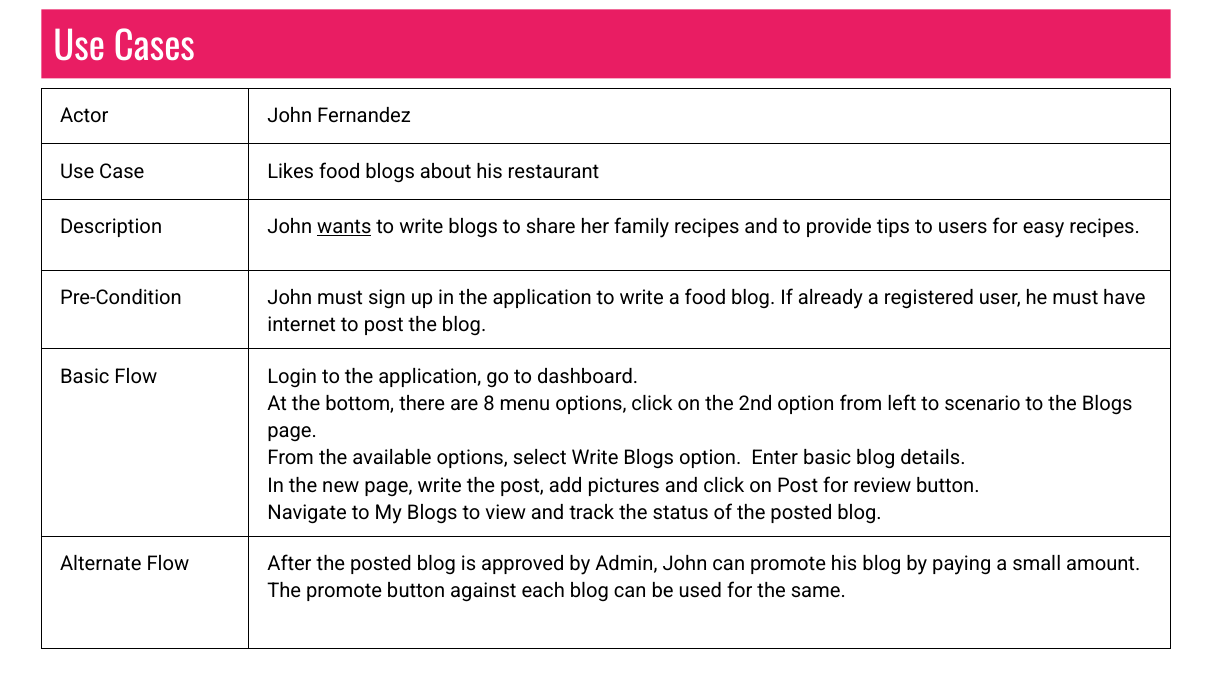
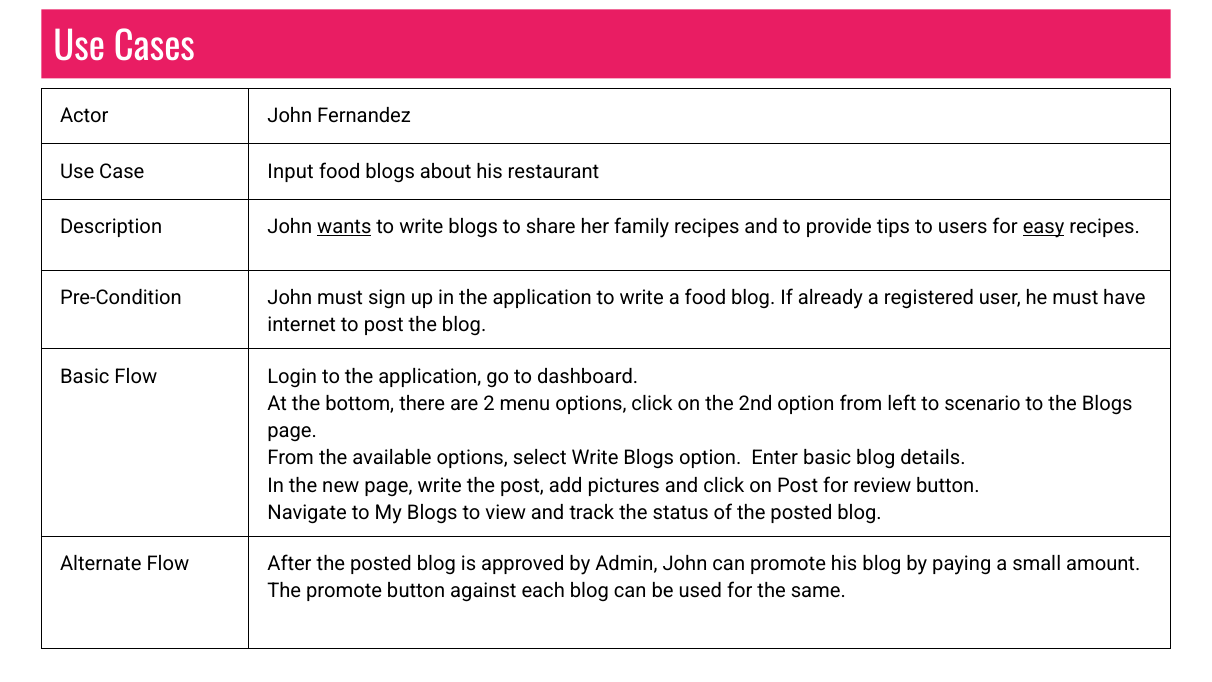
Likes: Likes -> Input (291, 172)
easy underline: none -> present (1044, 227)
8: 8 -> 2 (489, 404)
